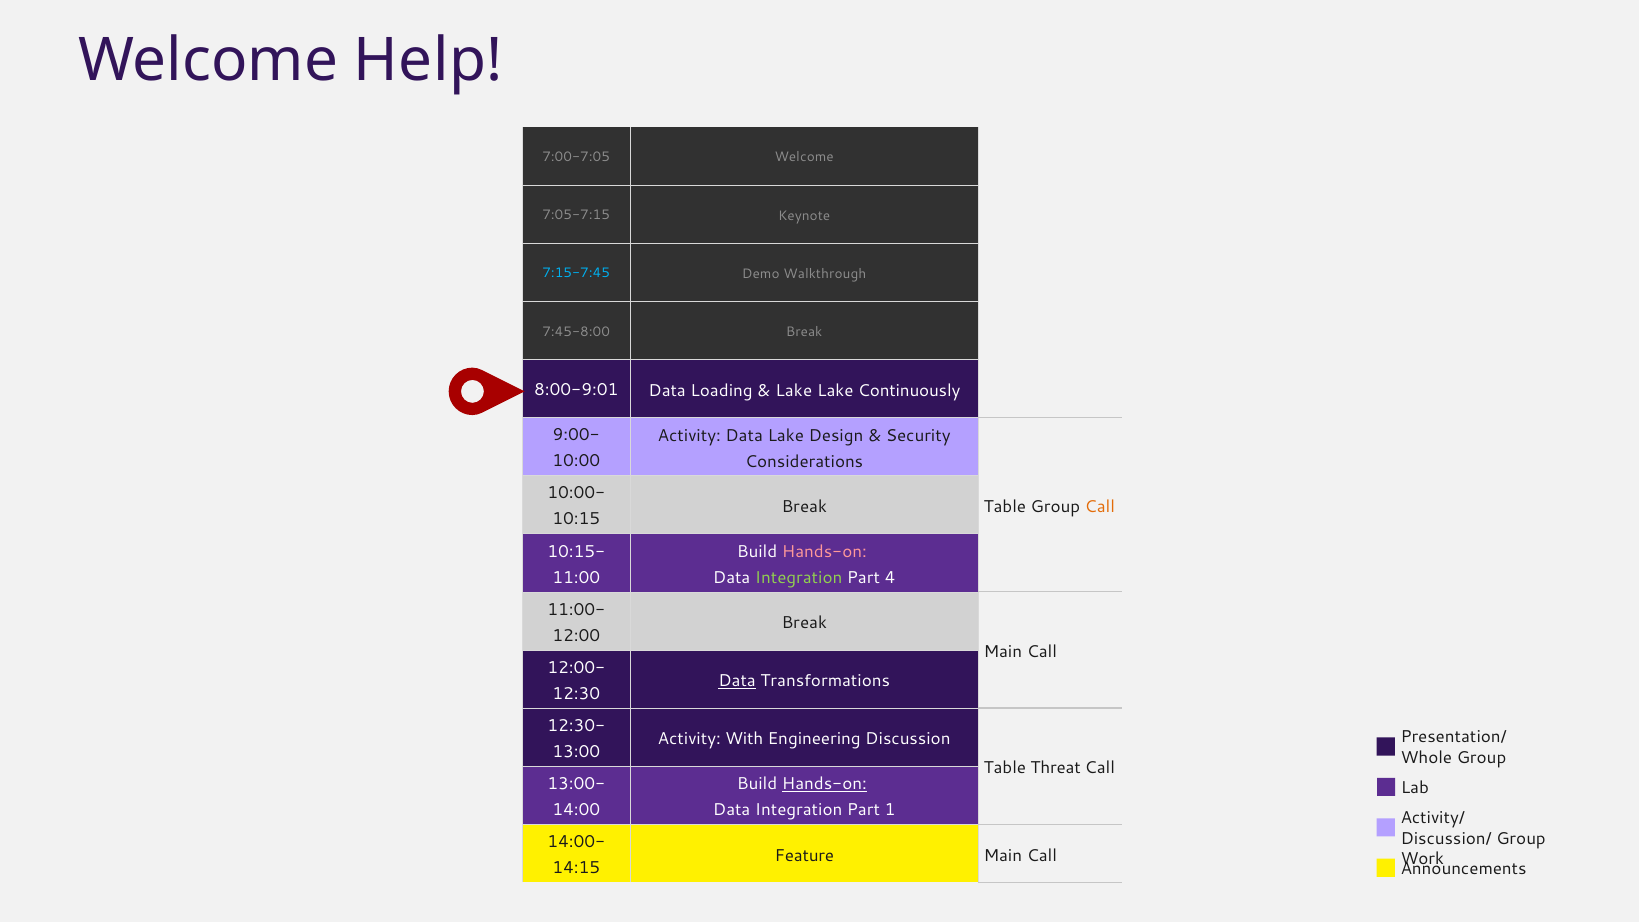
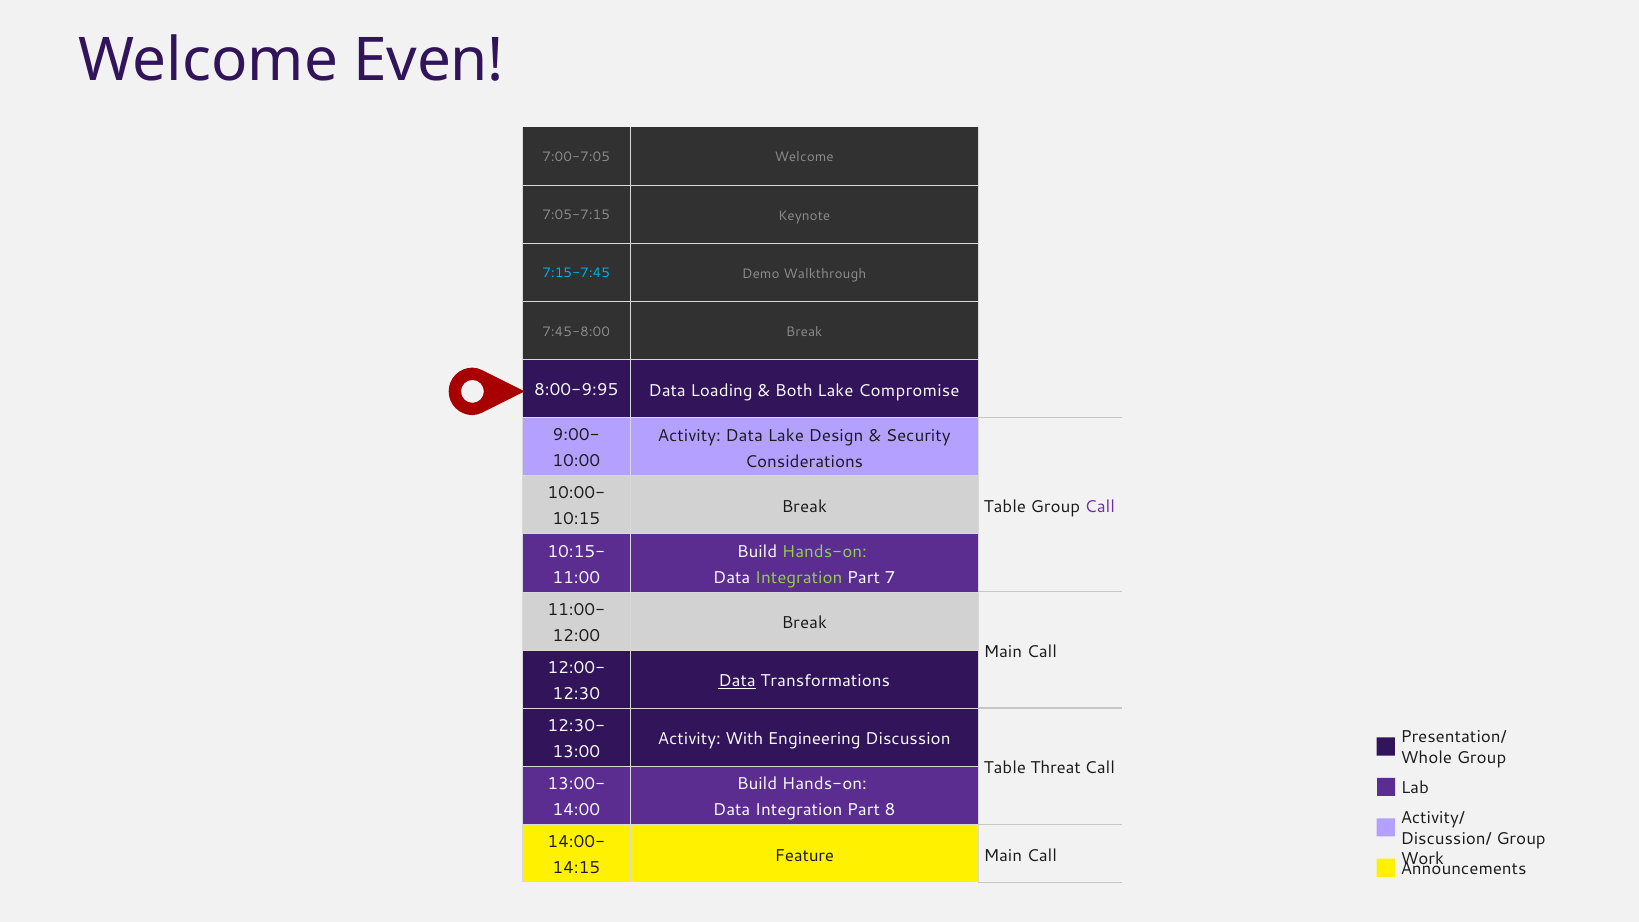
Help: Help -> Even (429, 61)
8:00-9:01: 8:00-9:01 -> 8:00-9:95 (576, 390)
Lake: Lake -> Both (794, 390)
Continuously: Continuously -> Compromise (909, 390)
Call colour: orange -> purple (1100, 507)
Hands-on colour: pink -> light green (824, 552)
4: 4 -> 7 (890, 578)
Hands-on underline: present -> none (824, 784)
1: 1 -> 8 (890, 810)
